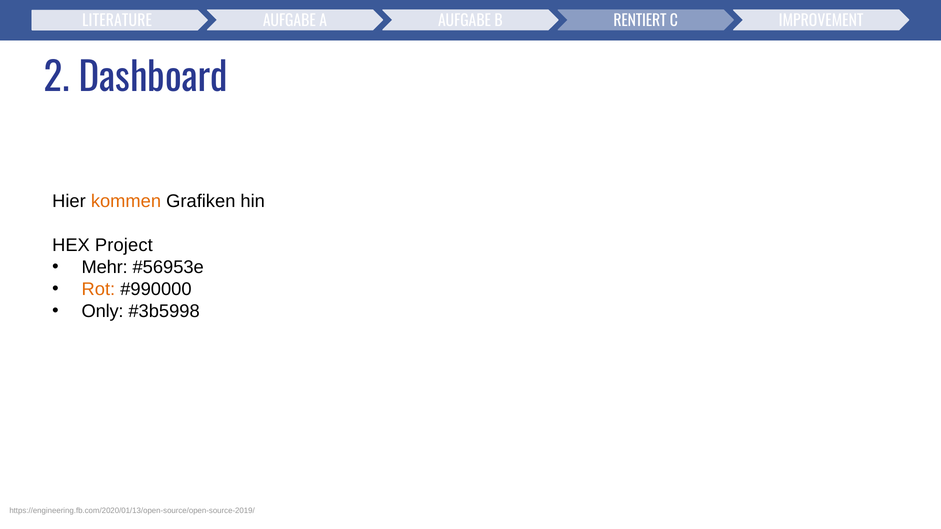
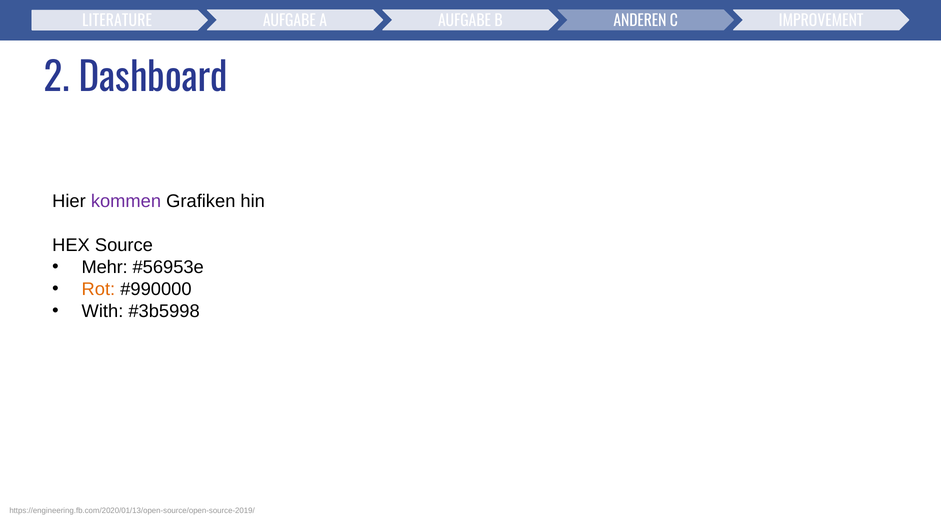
RENTIERT: RENTIERT -> ANDEREN (640, 21)
kommen colour: orange -> purple (126, 201)
Project: Project -> Source (124, 245)
Only: Only -> With (102, 311)
